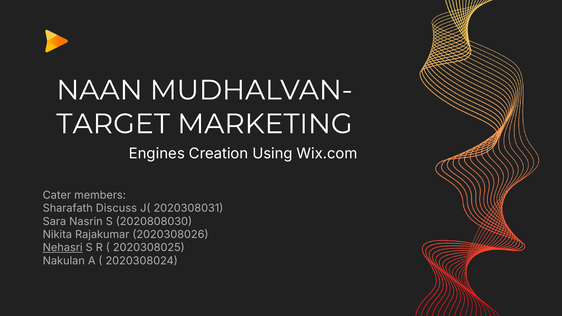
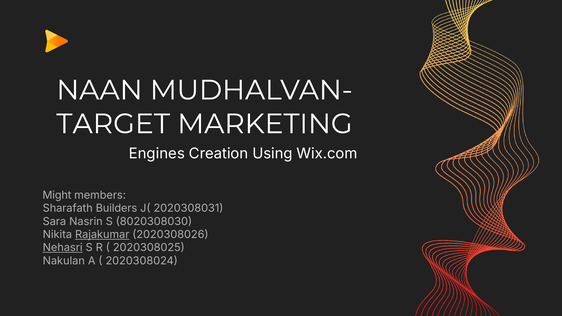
Cater: Cater -> Might (57, 195)
Discuss: Discuss -> Builders (116, 208)
2020808030: 2020808030 -> 8020308030 (154, 222)
Rajakumar underline: none -> present (102, 235)
